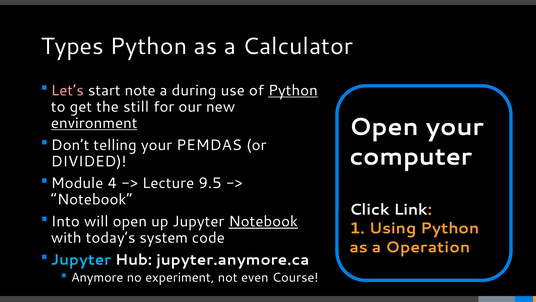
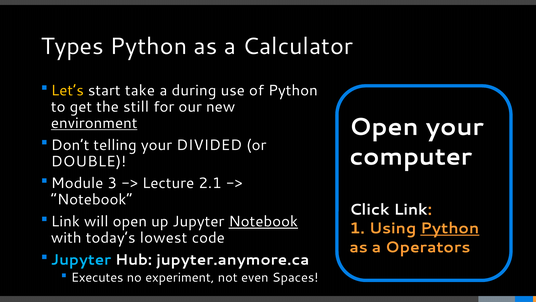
Let’s colour: pink -> yellow (67, 90)
note: note -> take (140, 90)
Python underline: present -> none (293, 90)
PEMDAS: PEMDAS -> DIVIDED (209, 145)
DIVIDED: DIVIDED -> DOUBLE (89, 161)
4: 4 -> 3 (112, 183)
9.5: 9.5 -> 2.1 (210, 183)
Into: Into -> Link (65, 221)
Python underline: none -> present (450, 228)
system: system -> lowest (164, 238)
Operation: Operation -> Operators (428, 247)
Anymore: Anymore -> Executes (97, 277)
Course: Course -> Spaces (295, 277)
